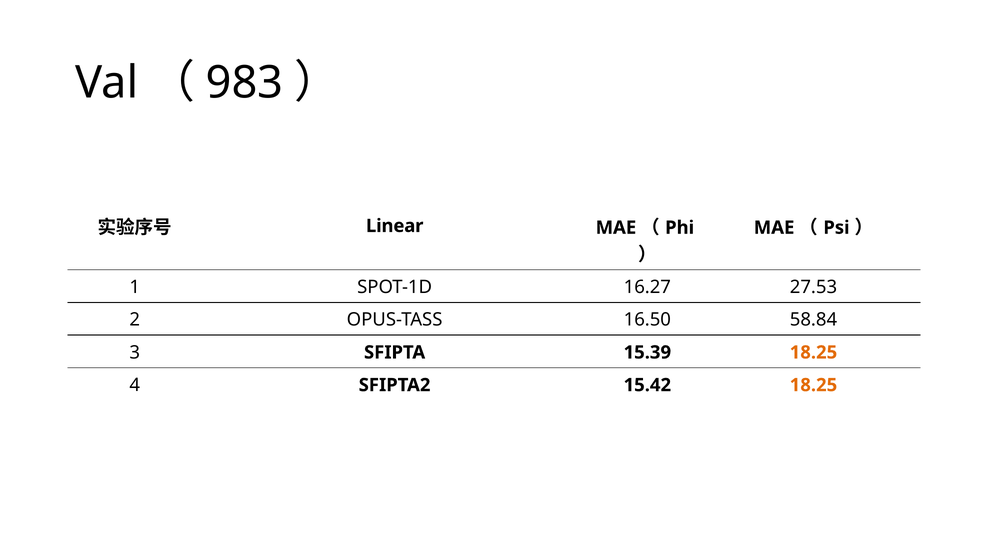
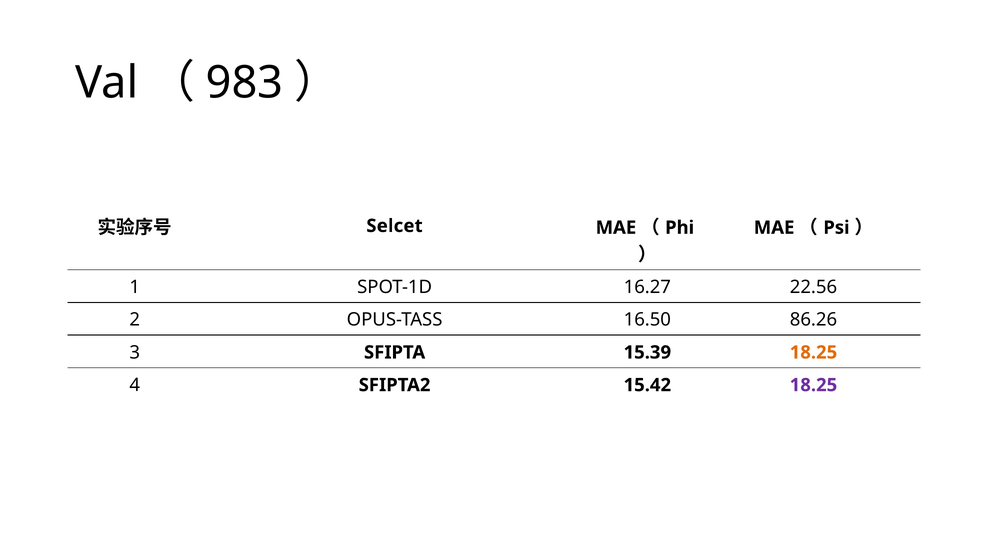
Linear: Linear -> Selcet (395, 226)
27.53: 27.53 -> 22.56 (813, 287)
58.84: 58.84 -> 86.26 (813, 320)
18.25 colour: orange -> purple (813, 385)
